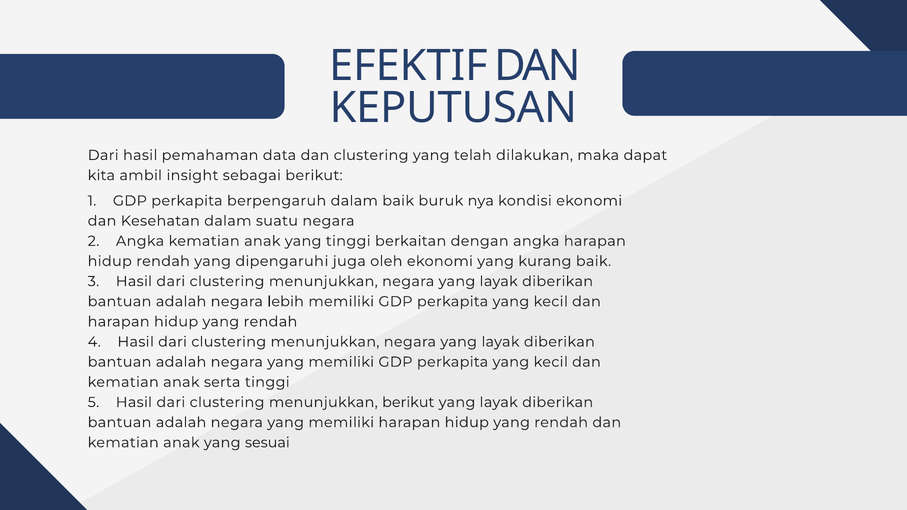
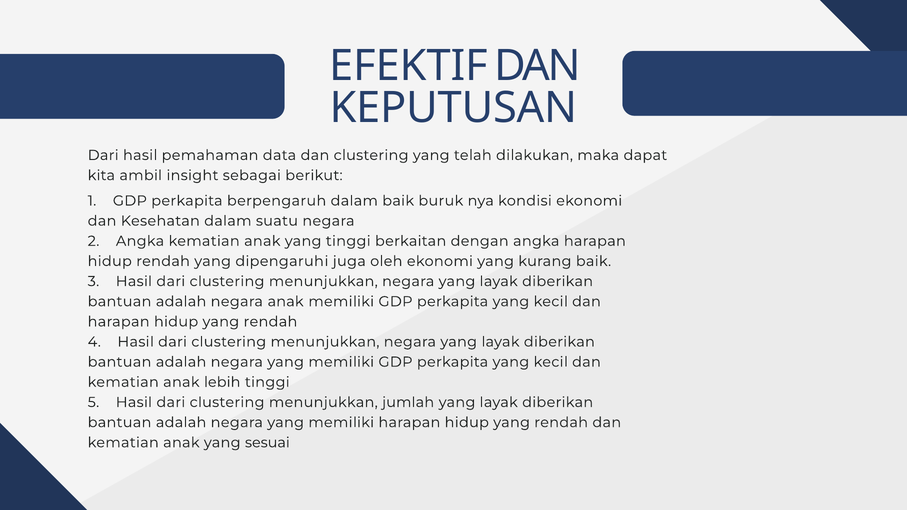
negara lebih: lebih -> anak (286, 302)
serta: serta -> lebih (222, 382)
menunjukkan berikut: berikut -> jumlah (408, 402)
